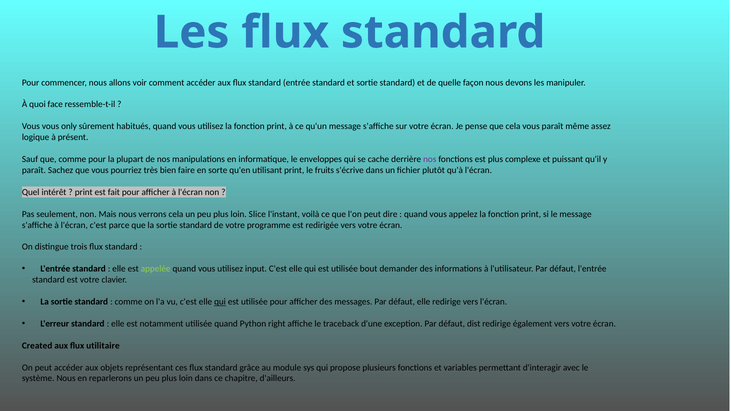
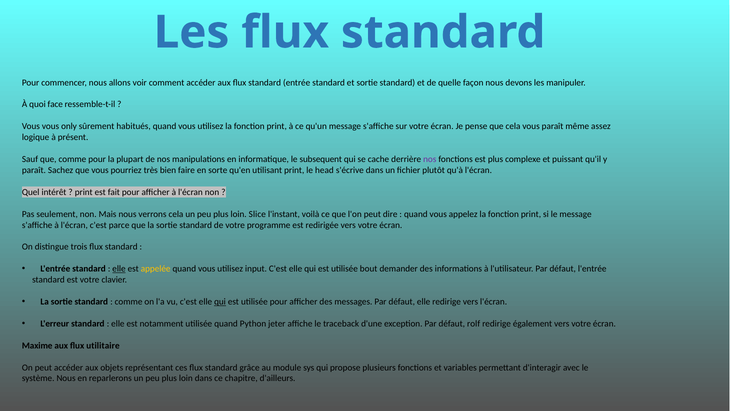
enveloppes: enveloppes -> subsequent (321, 159)
fruits: fruits -> head (324, 170)
elle underline: none -> present (119, 269)
appelée colour: light green -> yellow (156, 269)
right: right -> jeter (277, 324)
dist: dist -> rolf (474, 324)
Created: Created -> Maxime (37, 346)
